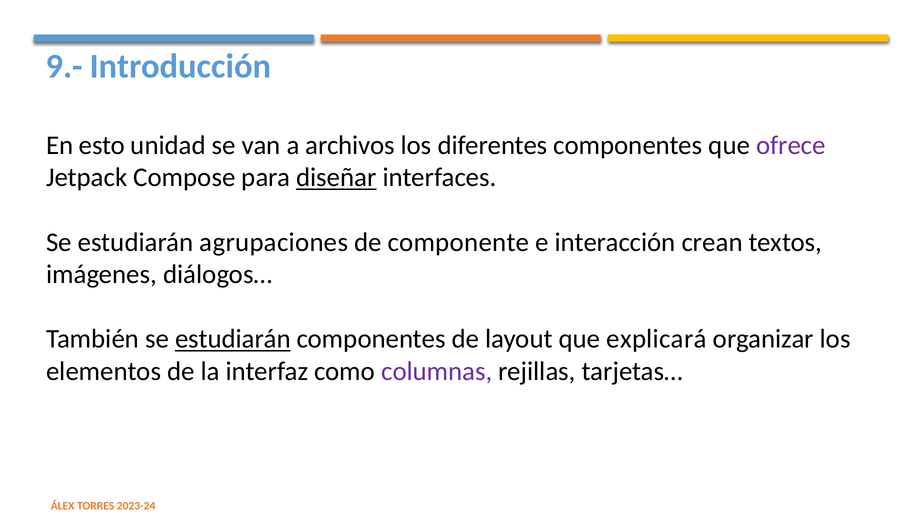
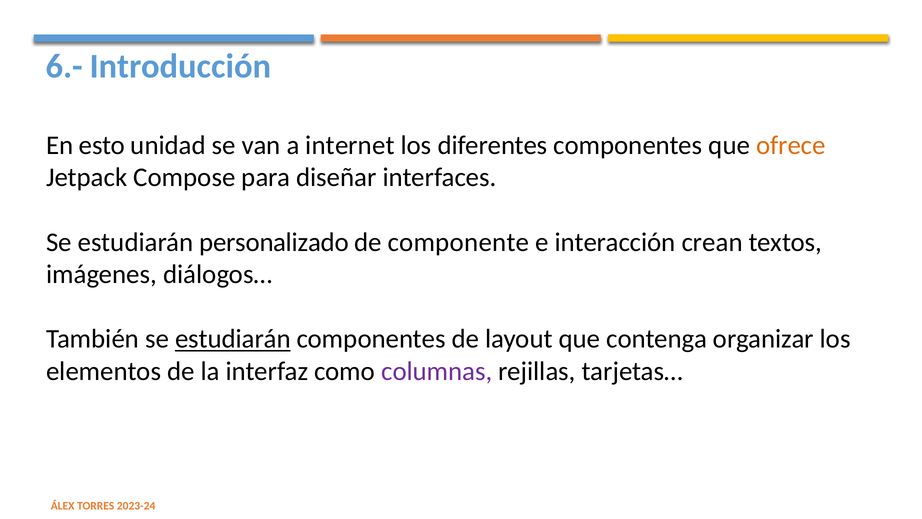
9.-: 9.- -> 6.- (64, 66)
archivos: archivos -> internet (350, 145)
ofrece colour: purple -> orange (791, 145)
diseñar underline: present -> none (336, 177)
agrupaciones: agrupaciones -> personalizado (274, 242)
explicará: explicará -> contenga (657, 339)
